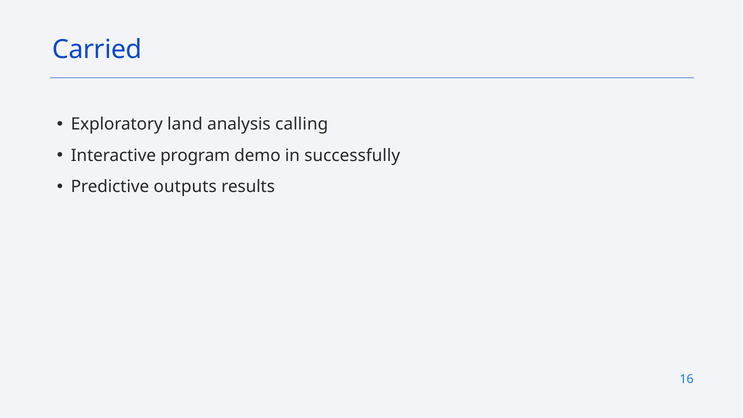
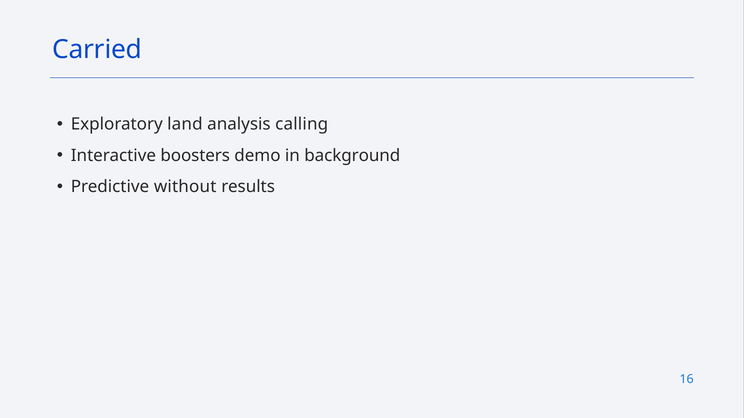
program: program -> boosters (195, 156)
successfully: successfully -> background (352, 156)
outputs: outputs -> without (185, 187)
